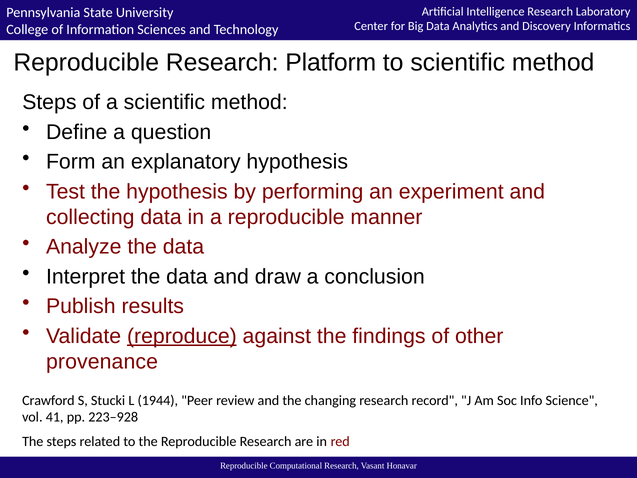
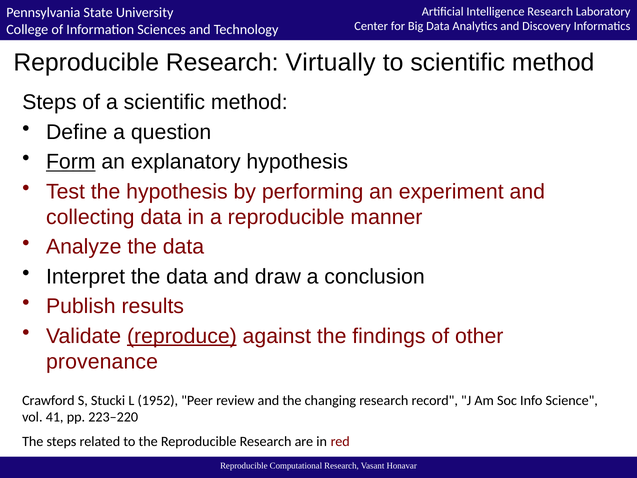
Platform: Platform -> Virtually (331, 63)
Form underline: none -> present (71, 162)
1944: 1944 -> 1952 (158, 400)
223–928: 223–928 -> 223–220 (113, 417)
